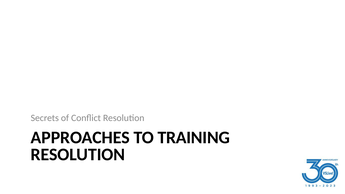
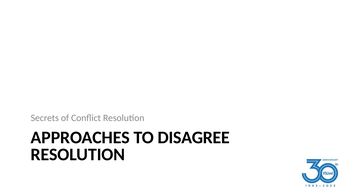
TRAINING: TRAINING -> DISAGREE (194, 138)
